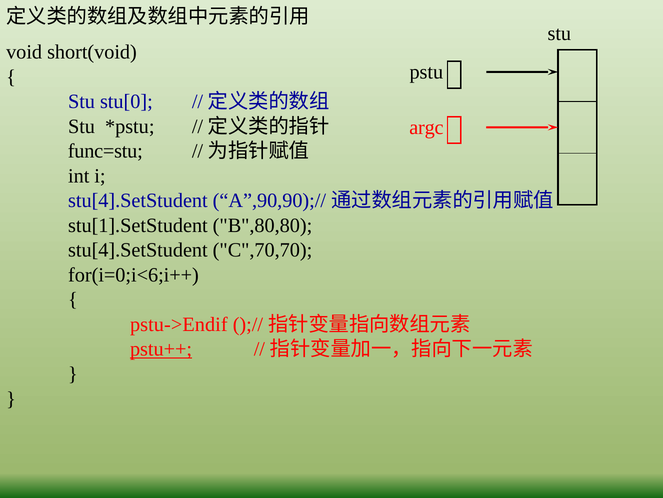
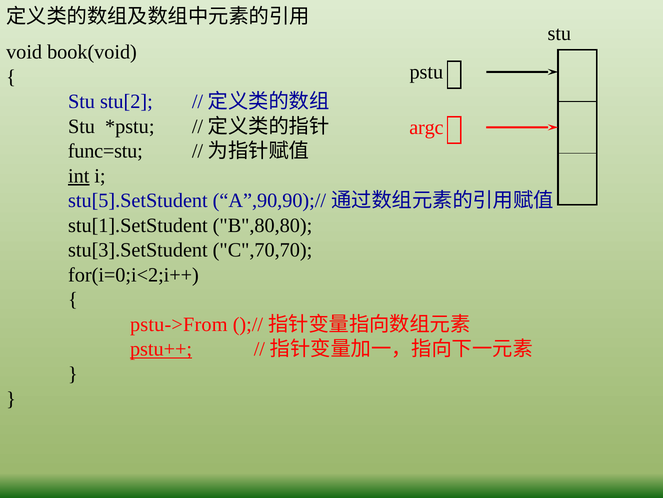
short(void: short(void -> book(void (92, 52)
stu[0: stu[0 -> stu[2 (126, 102)
int underline: none -> present (79, 176)
stu[4].SetStudent: stu[4].SetStudent -> stu[5].SetStudent (138, 200)
stu[4].SetStudent: stu[4].SetStudent -> stu[3].SetStudent (138, 250)
for(i=0;i<6;i++: for(i=0;i<6;i++ -> for(i=0;i<2;i++ (133, 275)
pstu->Endif: pstu->Endif -> pstu->From (179, 324)
